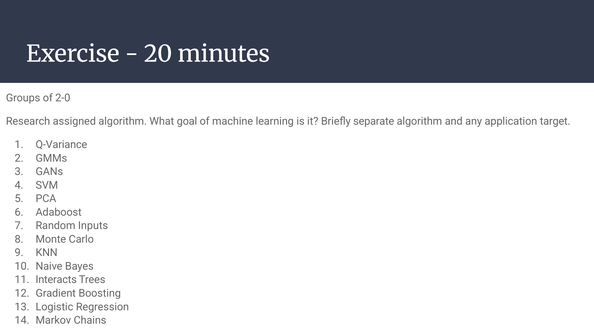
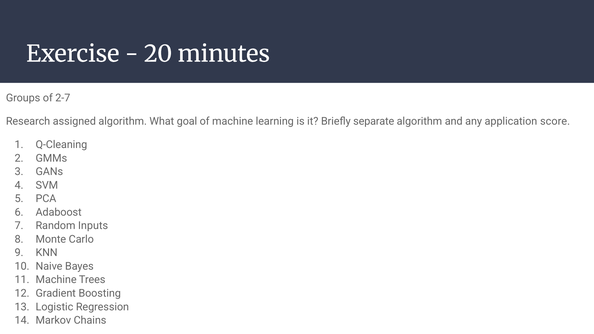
2-0: 2-0 -> 2-7 (63, 98)
target: target -> score (555, 121)
Q-Variance: Q-Variance -> Q-Cleaning (61, 145)
Interacts: Interacts -> Machine (56, 280)
